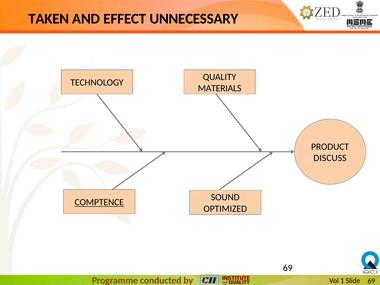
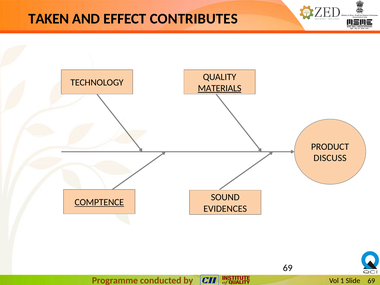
UNNECESSARY: UNNECESSARY -> CONTRIBUTES (194, 19)
MATERIALS underline: none -> present (220, 88)
OPTIMIZED: OPTIMIZED -> EVIDENCES (225, 209)
